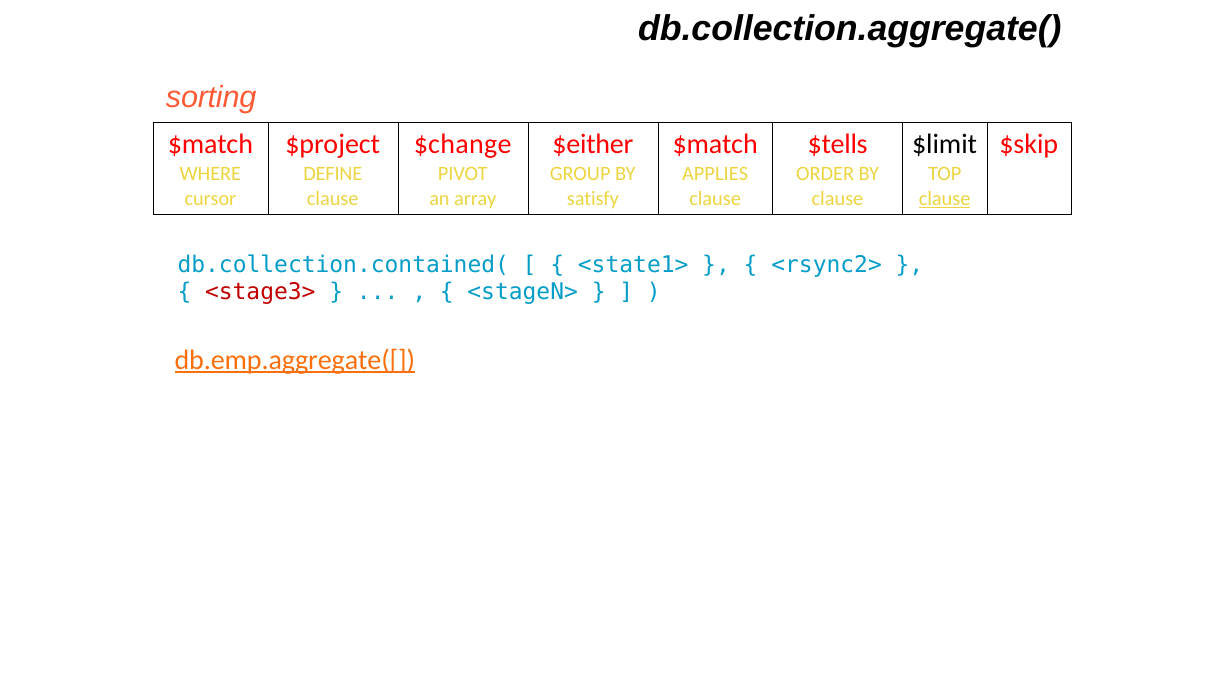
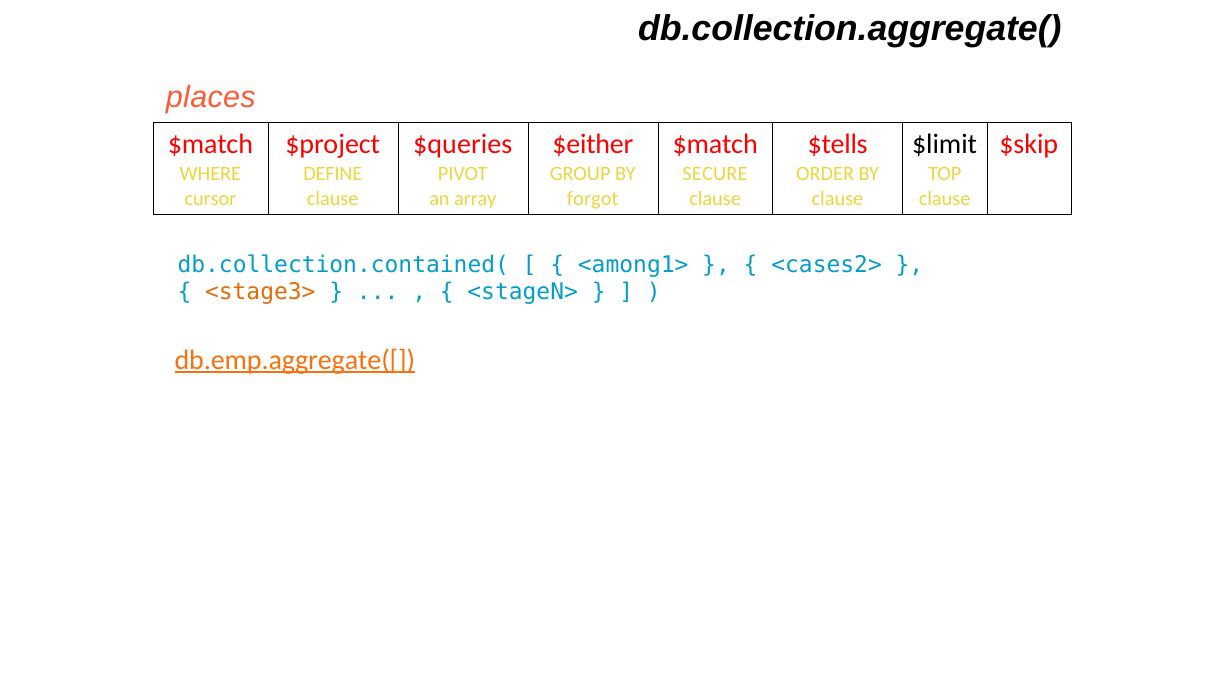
sorting: sorting -> places (211, 97)
$change: $change -> $queries (463, 144)
APPLIES: APPLIES -> SECURE (715, 174)
satisfy: satisfy -> forgot (593, 199)
clause underline: present -> none (945, 199)
<state1>: <state1> -> <among1> (633, 265)
<rsync2>: <rsync2> -> <cases2> (827, 265)
<stage3> colour: red -> orange (260, 292)
